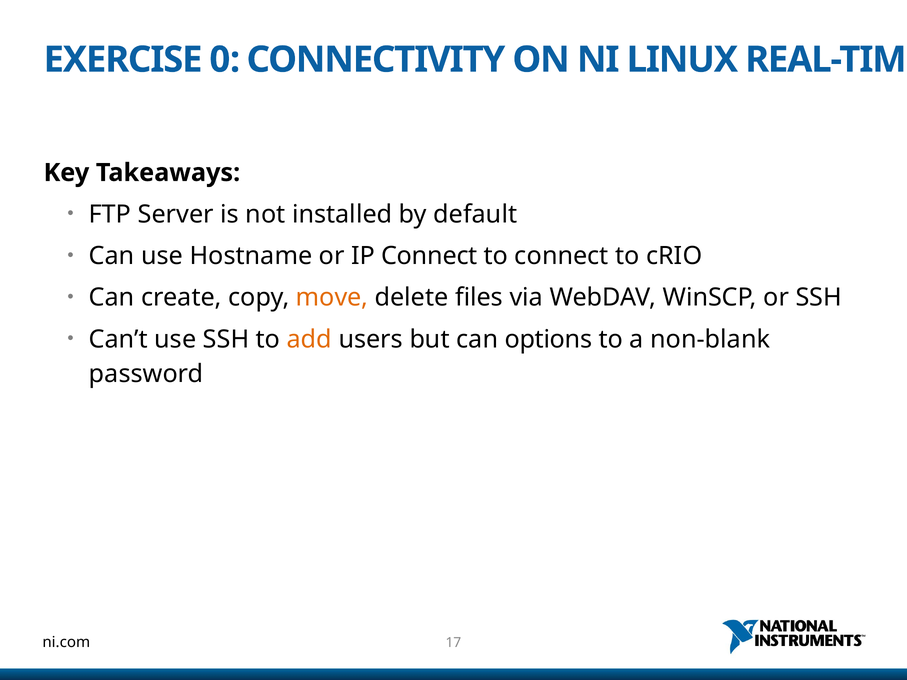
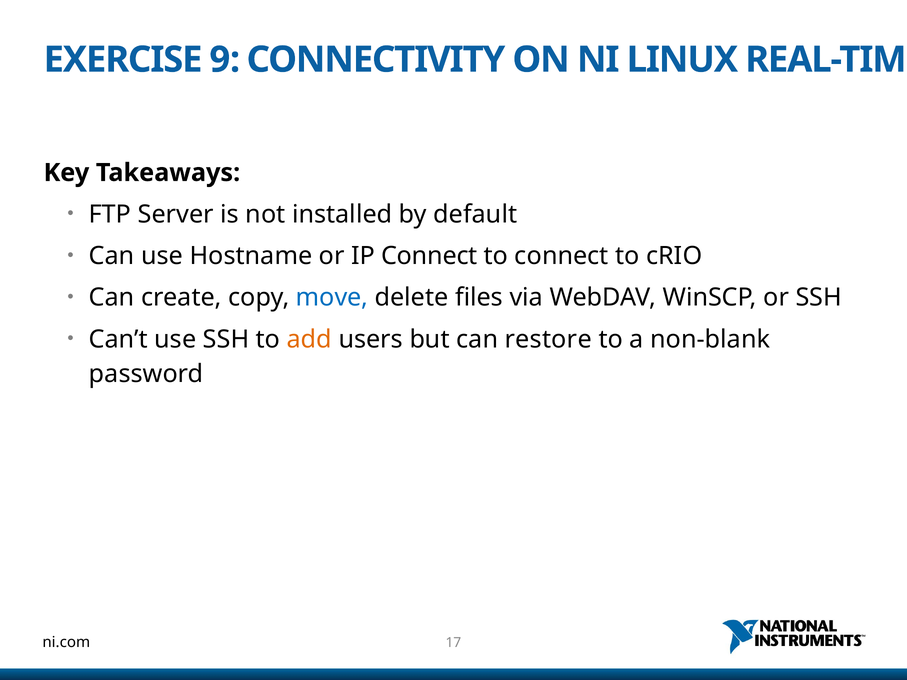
0: 0 -> 9 (225, 60)
move colour: orange -> blue (332, 298)
options: options -> restore (548, 339)
